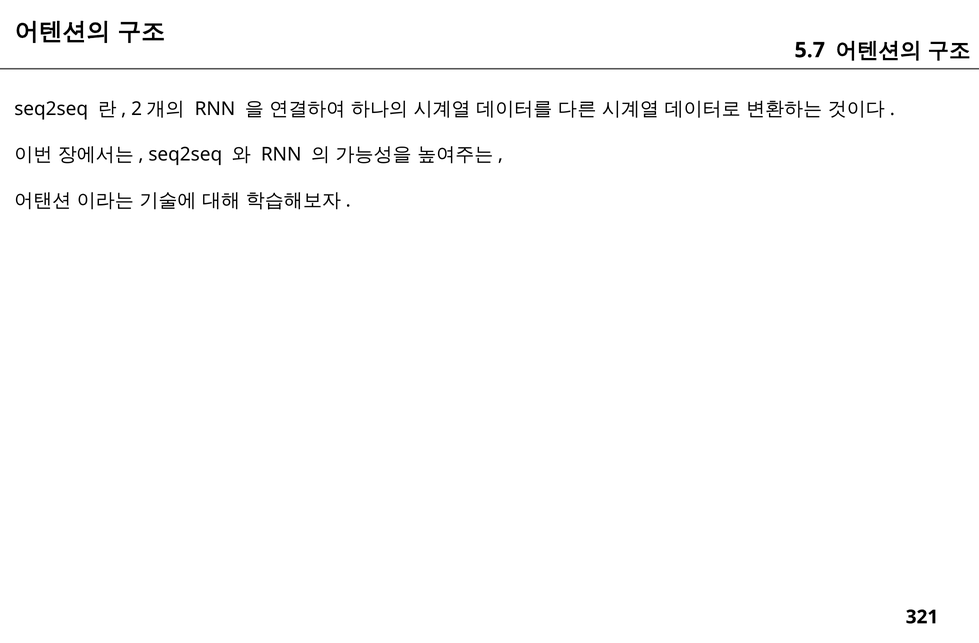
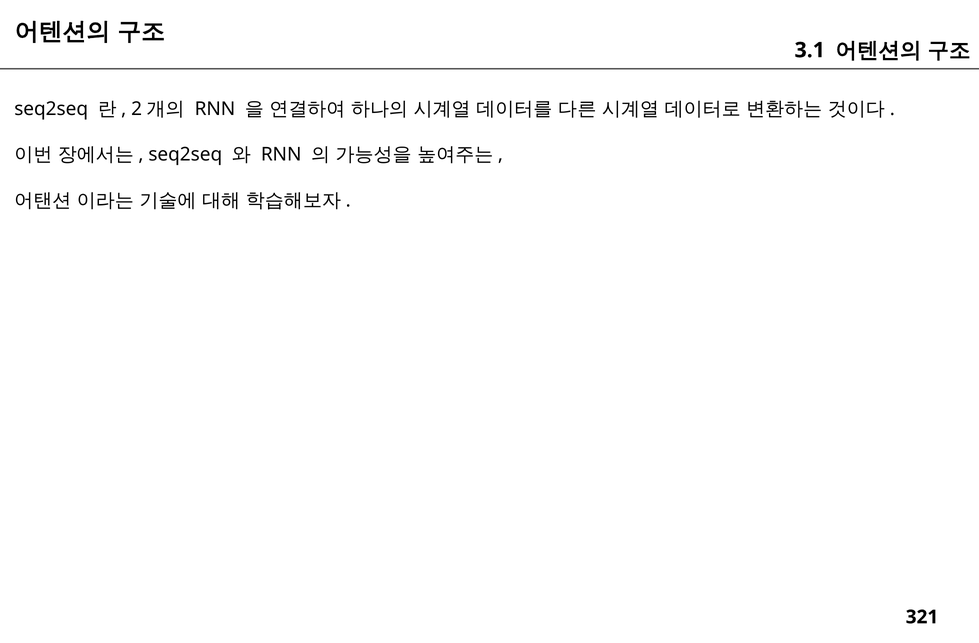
5.7: 5.7 -> 3.1 (810, 50)
